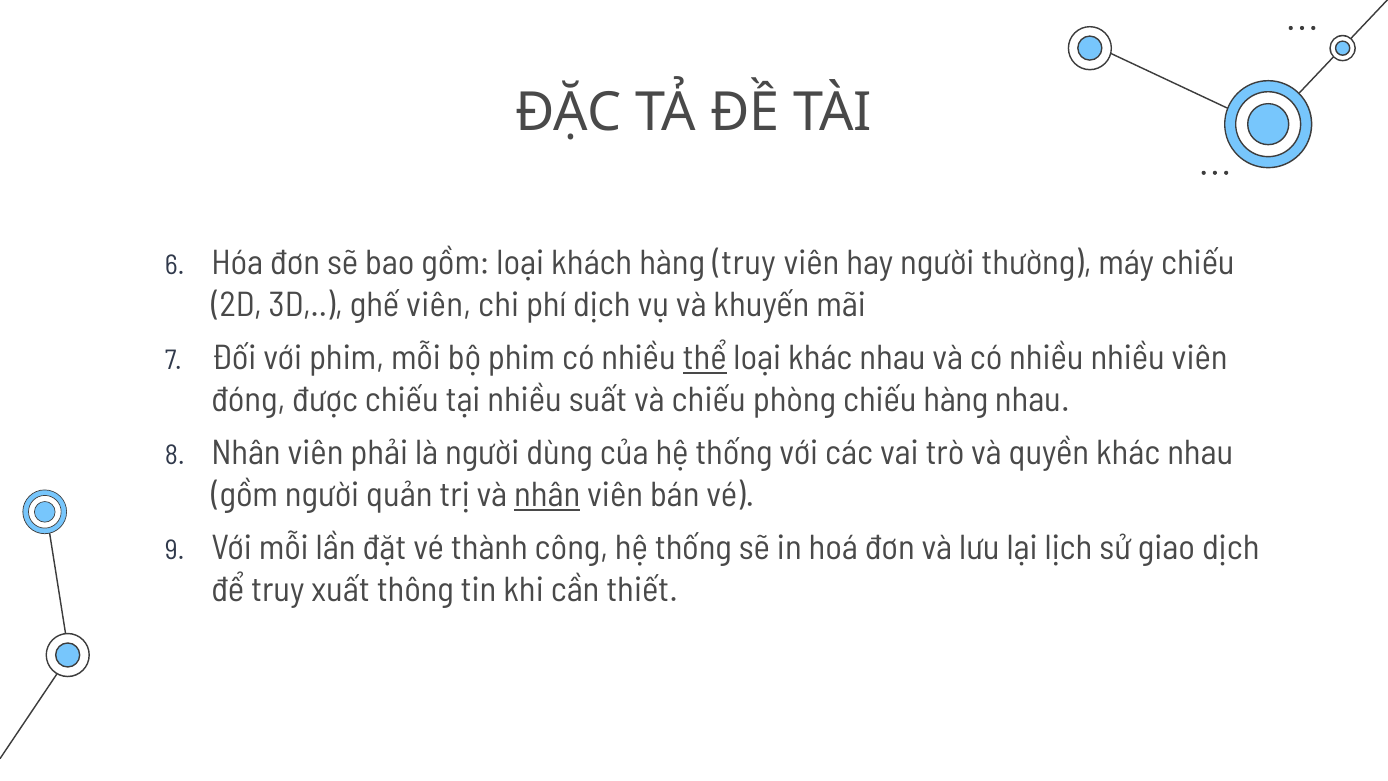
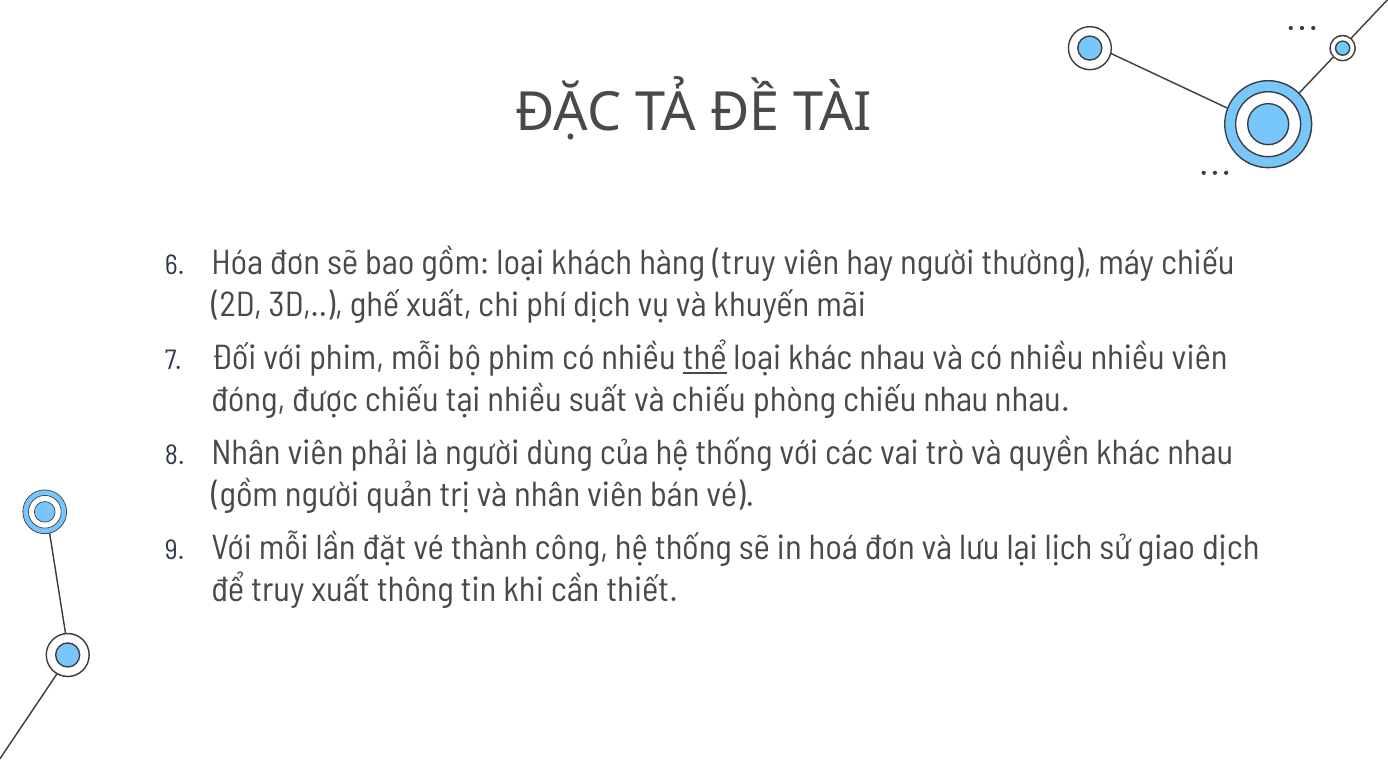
ghế viên: viên -> xuất (439, 305)
chiếu hàng: hàng -> nhau (956, 400)
nhân underline: present -> none (547, 495)
